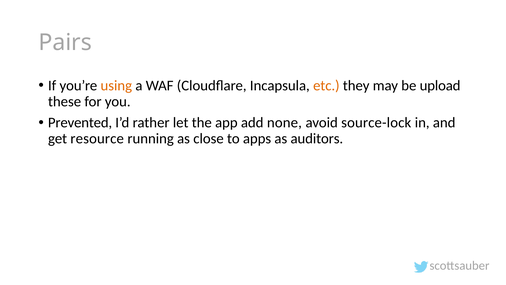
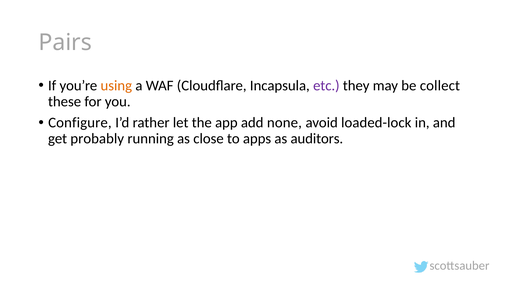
etc colour: orange -> purple (326, 86)
upload: upload -> collect (440, 86)
Prevented: Prevented -> Configure (80, 123)
source-lock: source-lock -> loaded-lock (376, 123)
resource: resource -> probably (97, 139)
